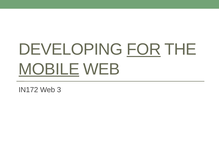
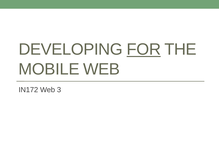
MOBILE underline: present -> none (49, 69)
